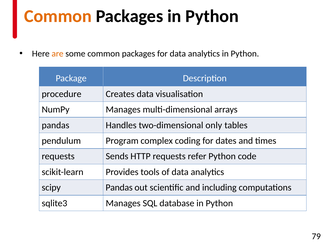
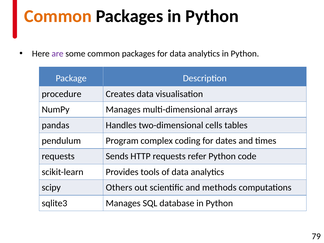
are colour: orange -> purple (58, 54)
only: only -> cells (214, 125)
scipy Pandas: Pandas -> Others (119, 188)
including: including -> methods (219, 188)
